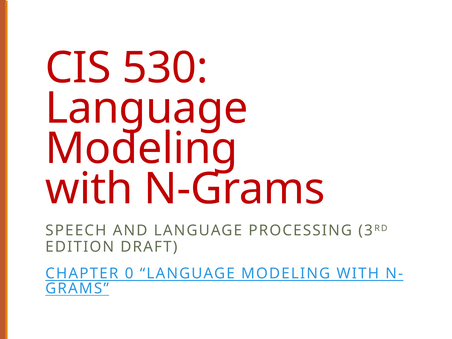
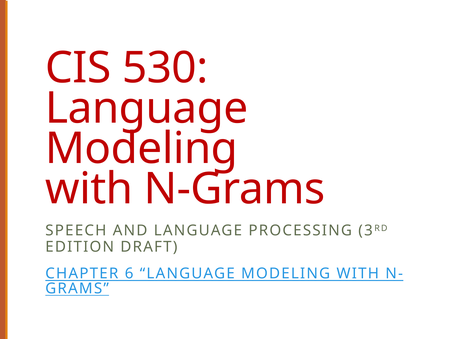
0: 0 -> 6 (129, 274)
